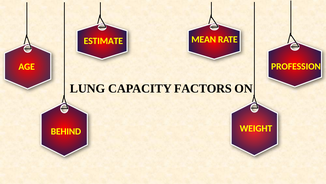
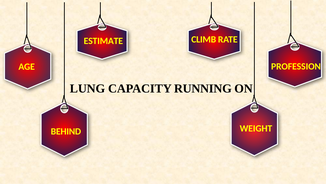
MEAN: MEAN -> CLIMB (204, 39)
FACTORS: FACTORS -> RUNNING (203, 88)
